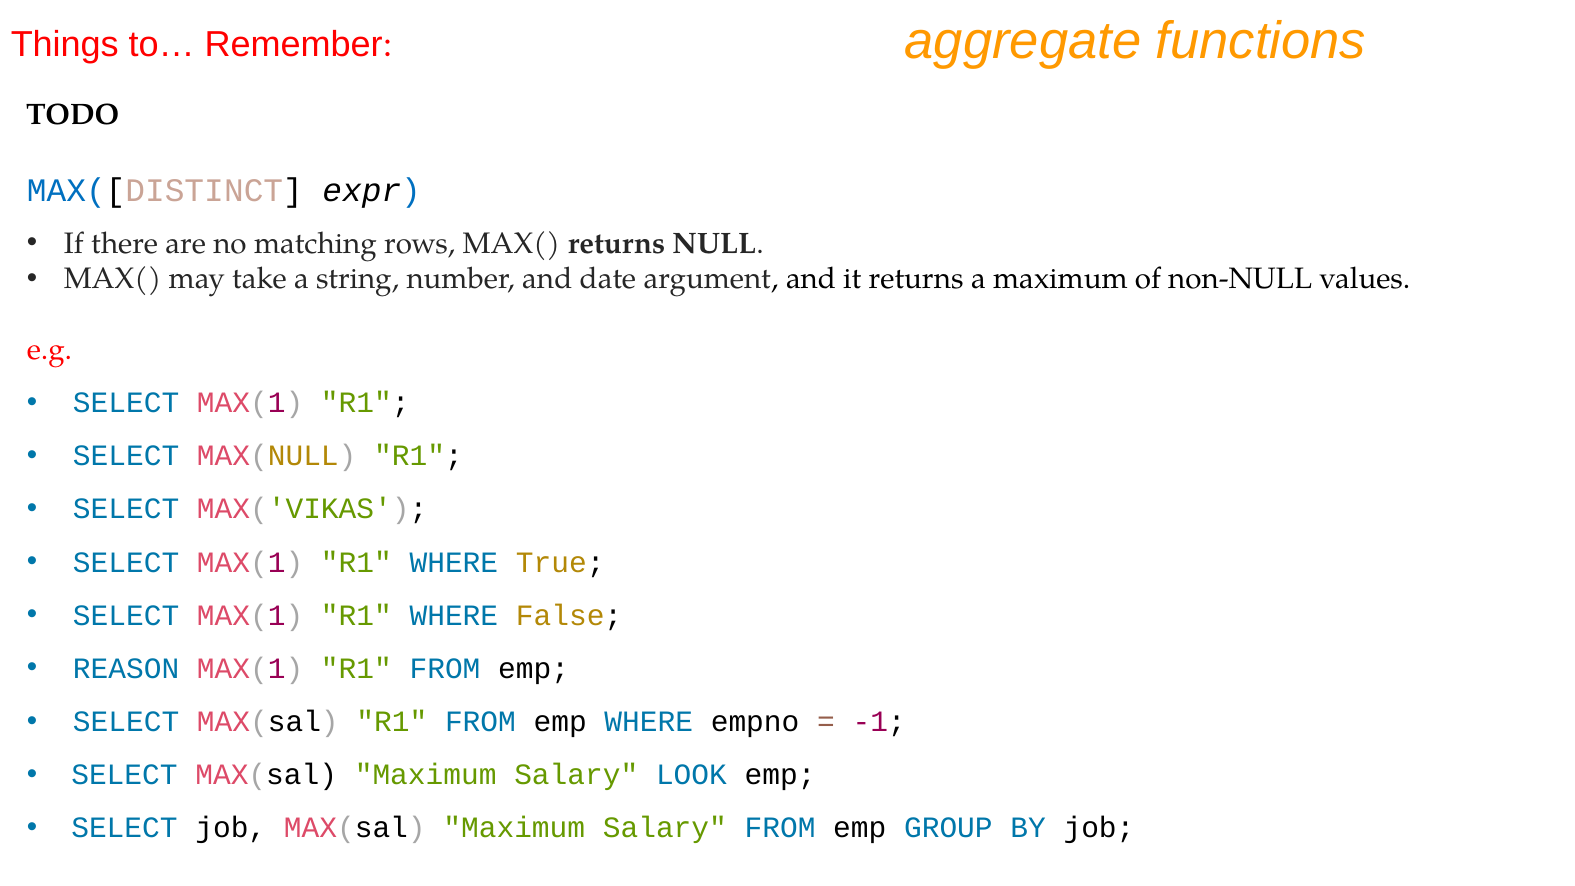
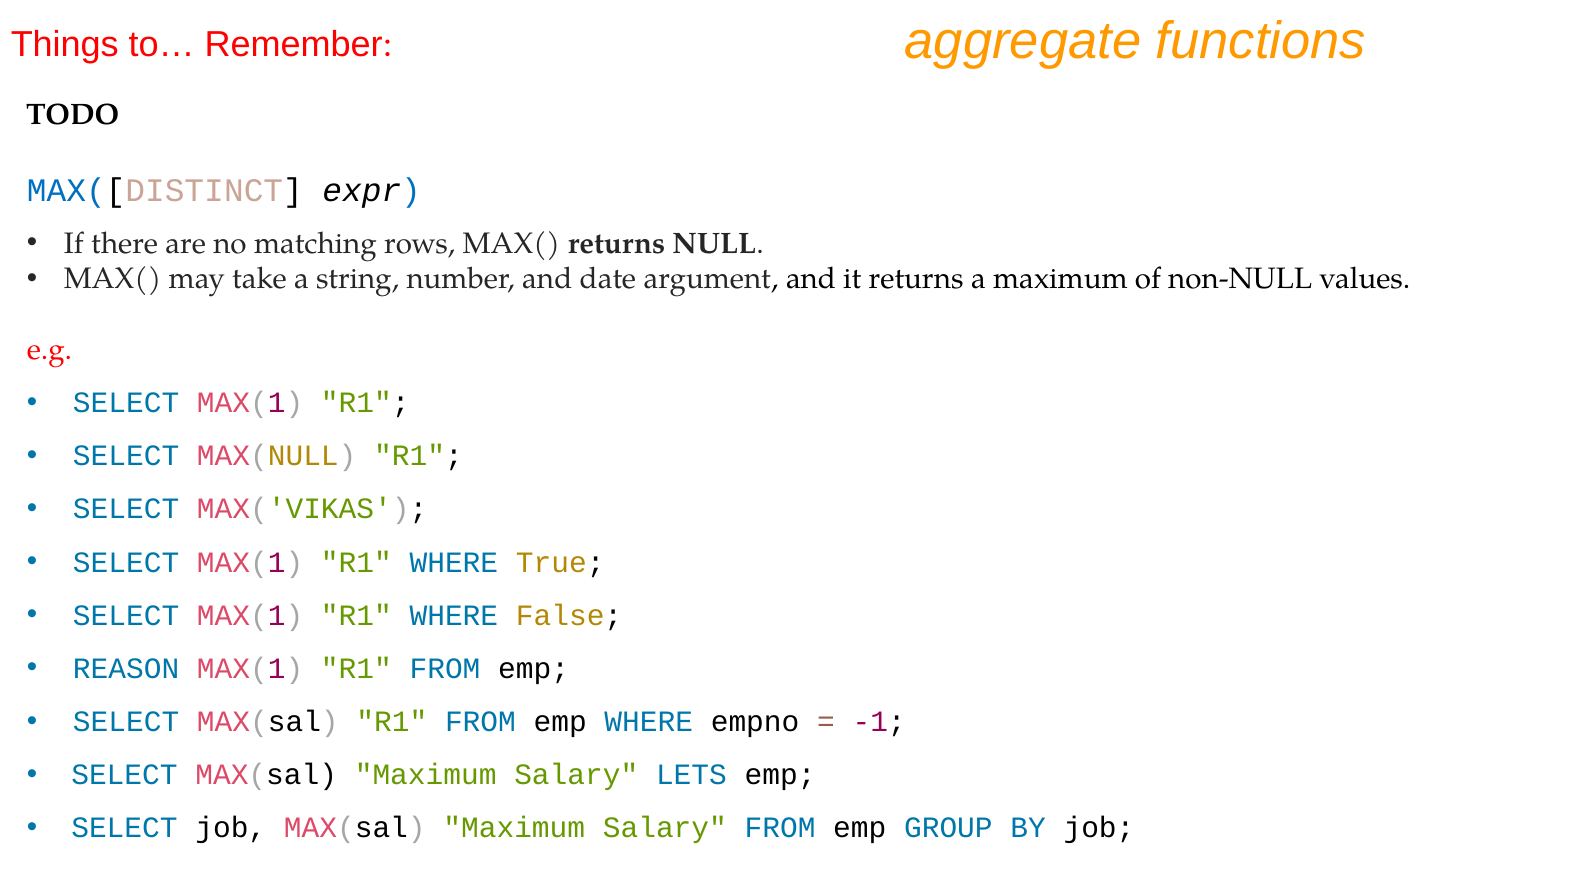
LOOK: LOOK -> LETS (691, 775)
